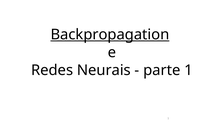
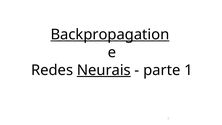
Neurais underline: none -> present (104, 70)
